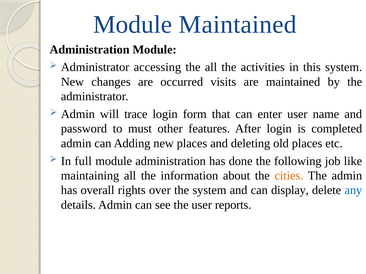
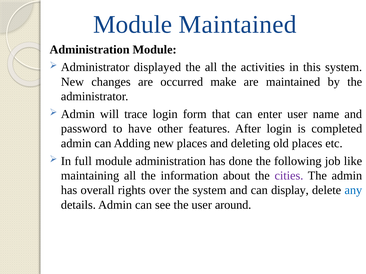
accessing: accessing -> displayed (157, 67)
visits: visits -> make (223, 82)
must: must -> have (140, 129)
cities colour: orange -> purple (289, 176)
reports: reports -> around (233, 205)
